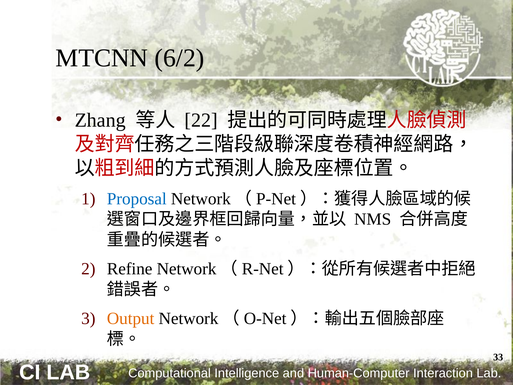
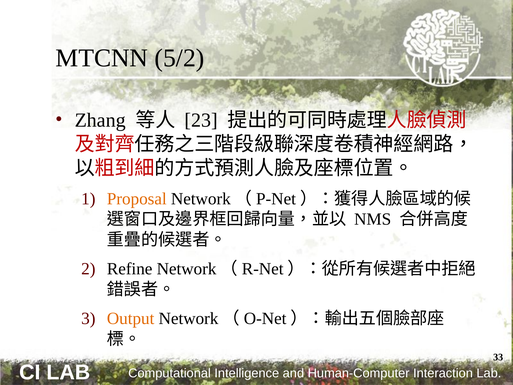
6/2: 6/2 -> 5/2 (180, 58)
22: 22 -> 23 (201, 120)
Proposal colour: blue -> orange (137, 199)
